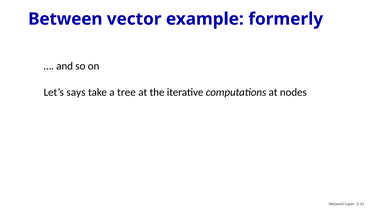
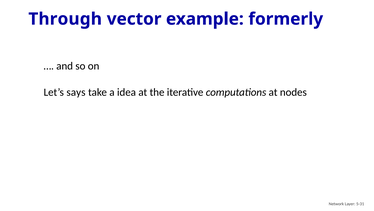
Between: Between -> Through (65, 19)
tree: tree -> idea (126, 92)
